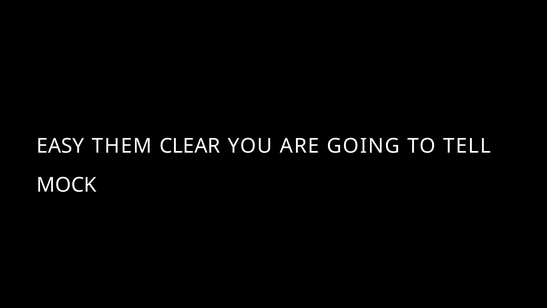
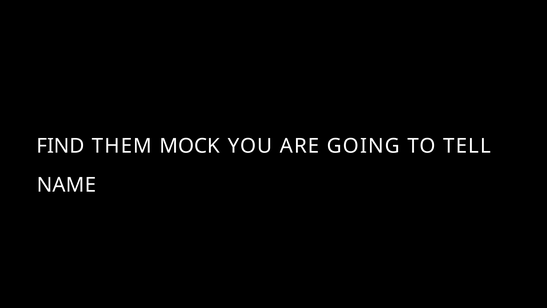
EASY: EASY -> FIND (60, 146)
CLEAR: CLEAR -> MOCK (190, 146)
MOCK: MOCK -> NAME (66, 185)
